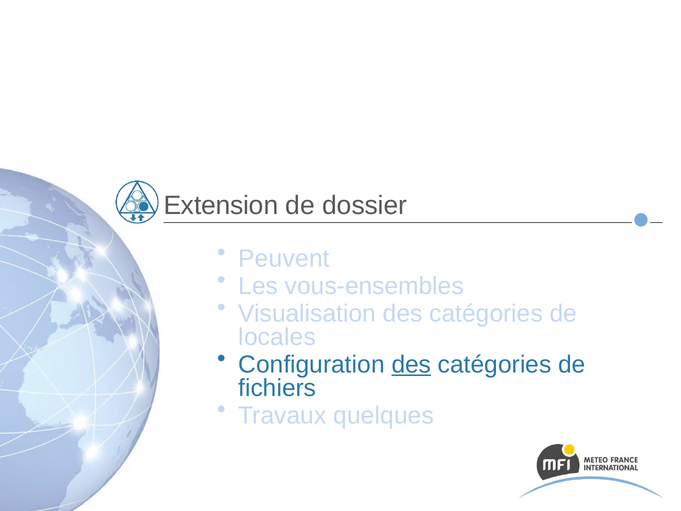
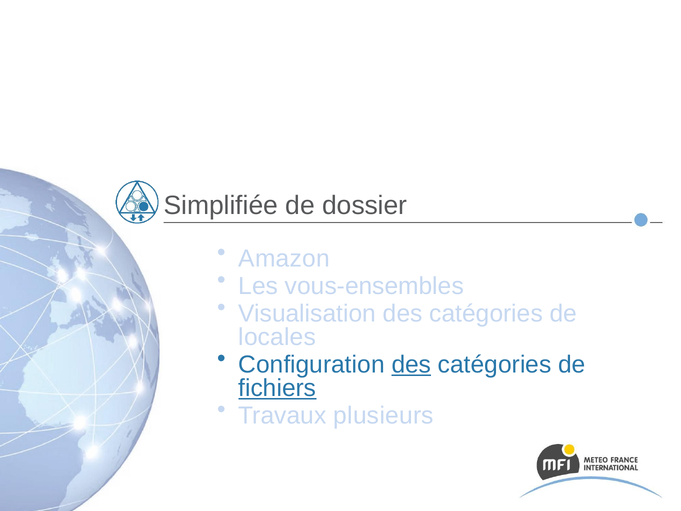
Extension: Extension -> Simplifiée (221, 205)
Peuvent: Peuvent -> Amazon (284, 259)
fichiers underline: none -> present (277, 388)
quelques: quelques -> plusieurs (384, 415)
